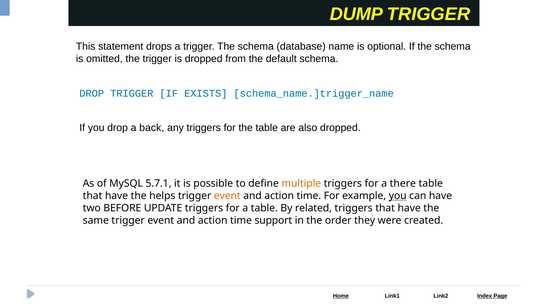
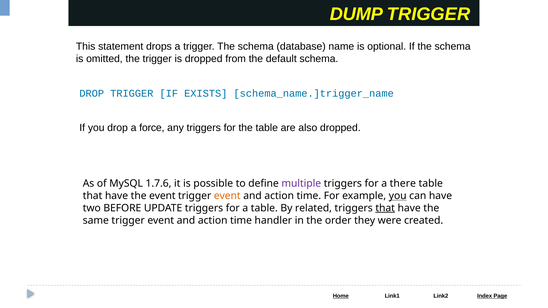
back: back -> force (152, 128)
5.7.1: 5.7.1 -> 1.7.6 (158, 184)
multiple colour: orange -> purple (301, 184)
the helps: helps -> event (162, 196)
that underline: none -> present (385, 208)
support: support -> handler (273, 221)
